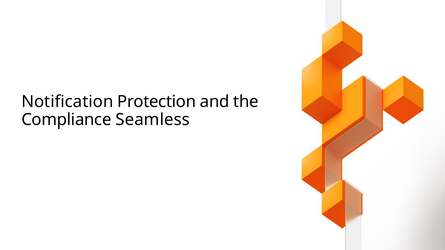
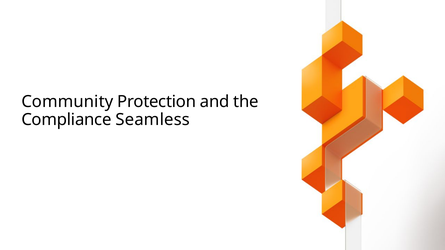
Notification: Notification -> Community (67, 102)
